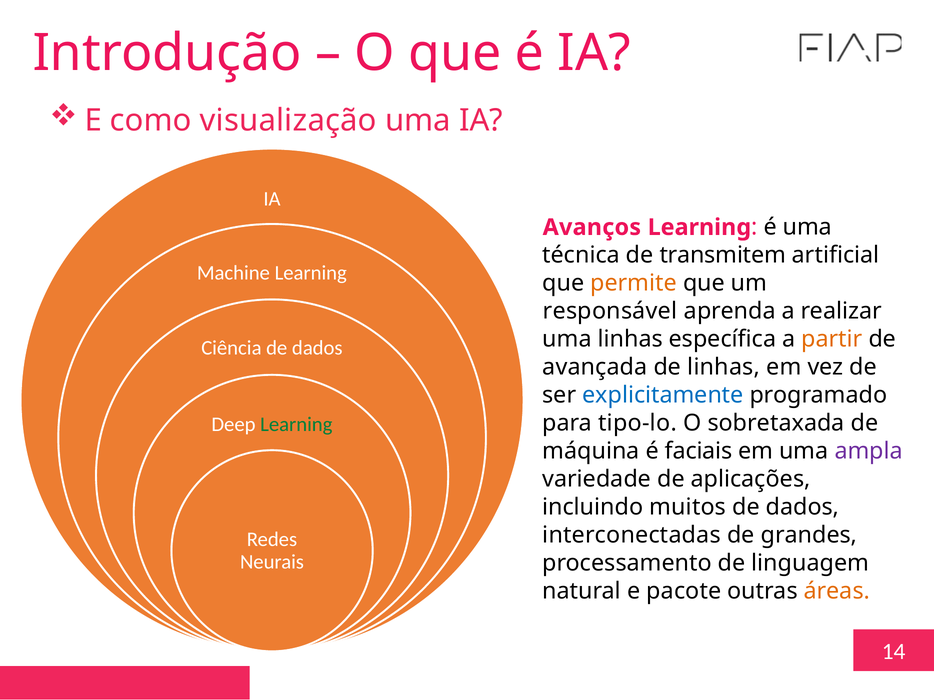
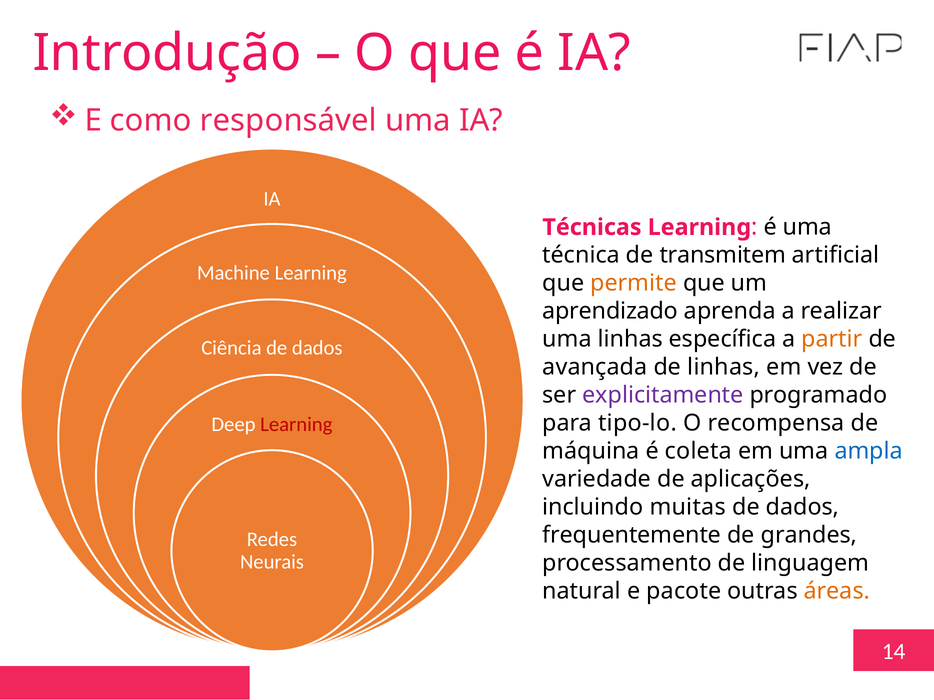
visualização: visualização -> responsável (288, 121)
Avanços: Avanços -> Técnicas (592, 227)
responsável: responsável -> aprendizado (610, 312)
explicitamente colour: blue -> purple (663, 396)
Learning colour: green -> red (296, 425)
sobretaxada: sobretaxada -> recompensa (776, 424)
faciais: faciais -> coleta (698, 452)
ampla colour: purple -> blue (869, 452)
muitos: muitos -> muitas (688, 508)
interconectadas: interconectadas -> frequentemente (632, 536)
